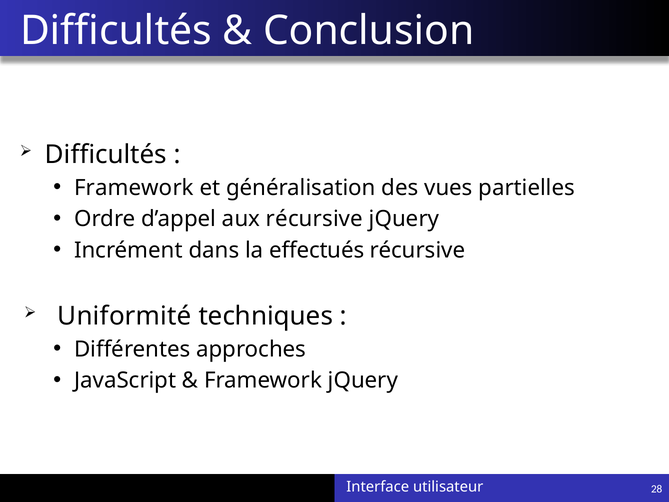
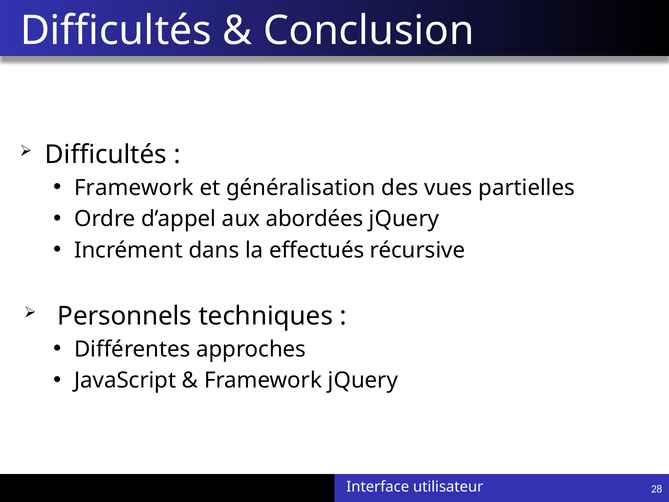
aux récursive: récursive -> abordées (315, 219)
Uniformité: Uniformité -> Personnels (125, 316)
